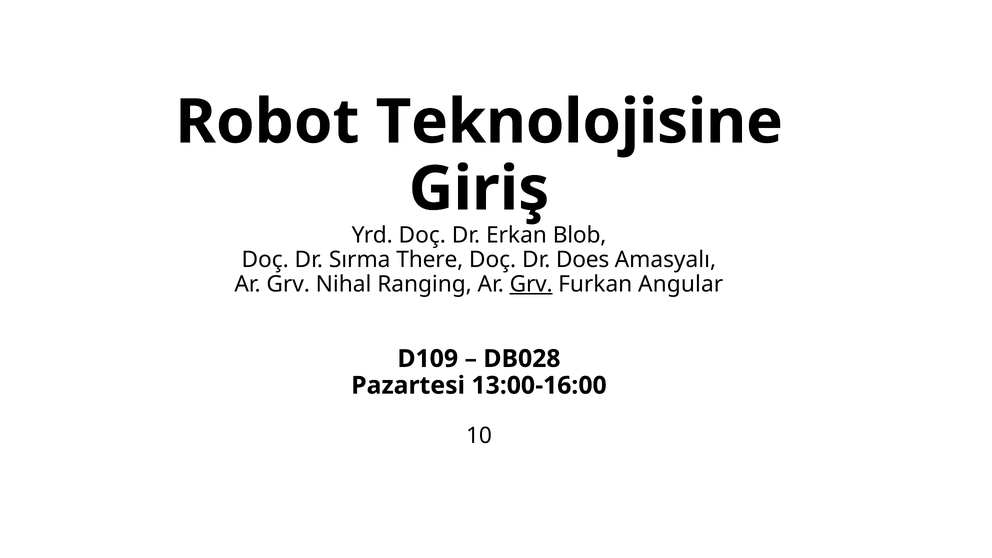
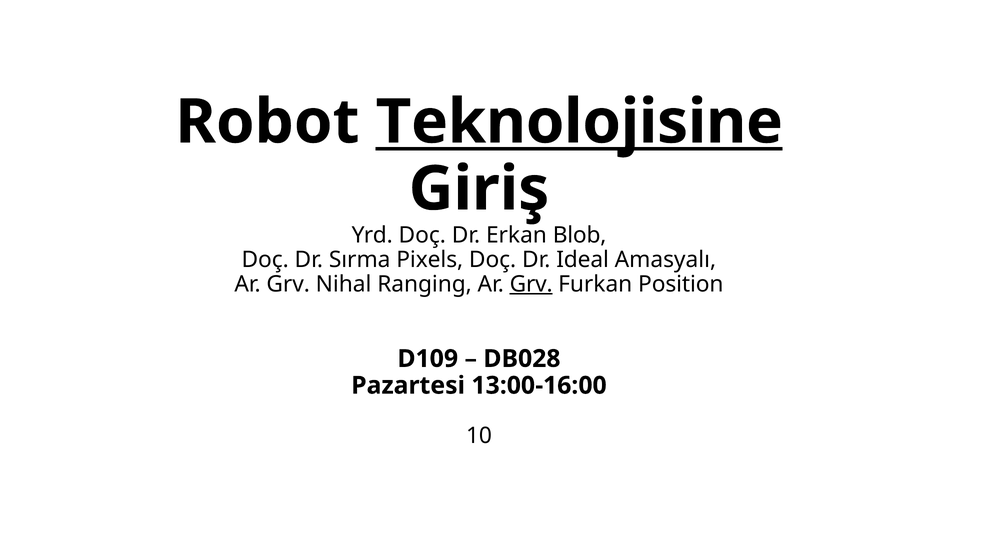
Teknolojisine underline: none -> present (579, 122)
There: There -> Pixels (430, 260)
Does: Does -> Ideal (583, 260)
Angular: Angular -> Position (681, 284)
